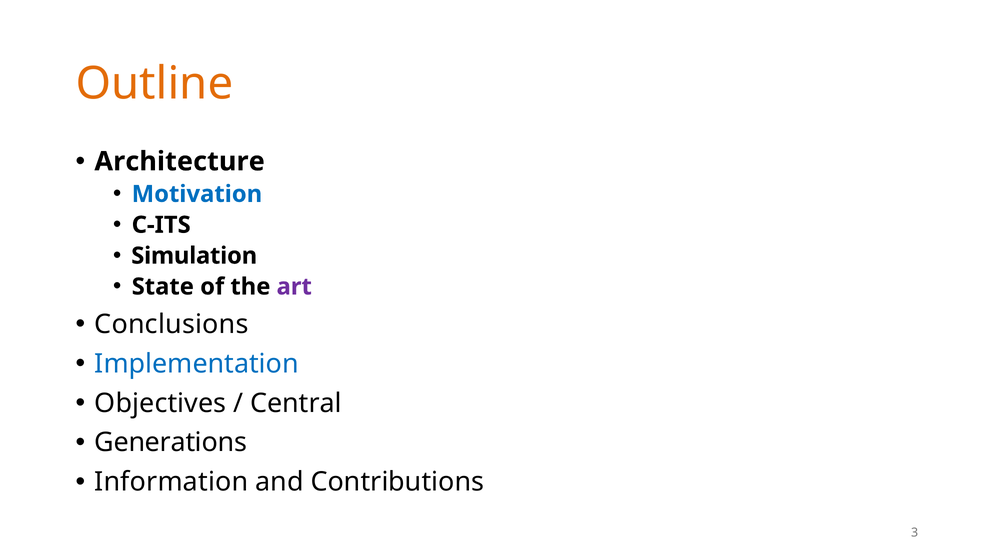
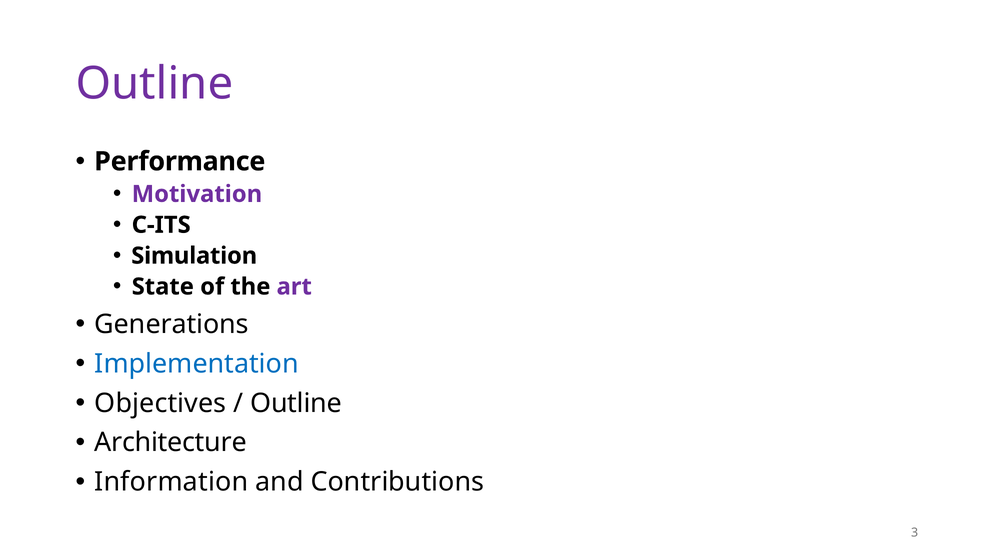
Outline colour: orange -> purple (155, 83)
Architecture: Architecture -> Performance (180, 162)
Motivation colour: blue -> purple (197, 194)
Conclusions: Conclusions -> Generations (172, 324)
Central: Central -> Outline (296, 403)
Generations: Generations -> Architecture (171, 443)
